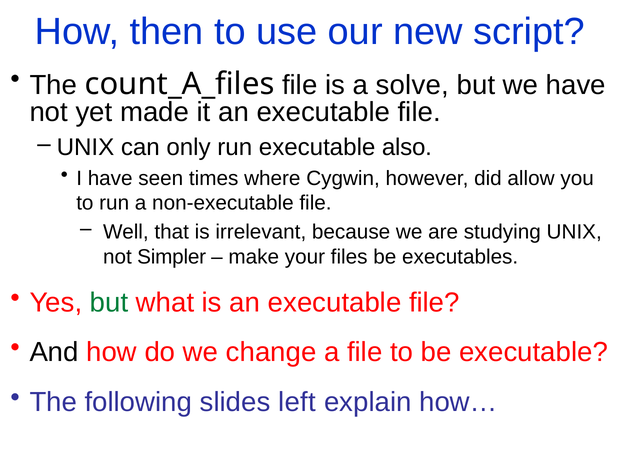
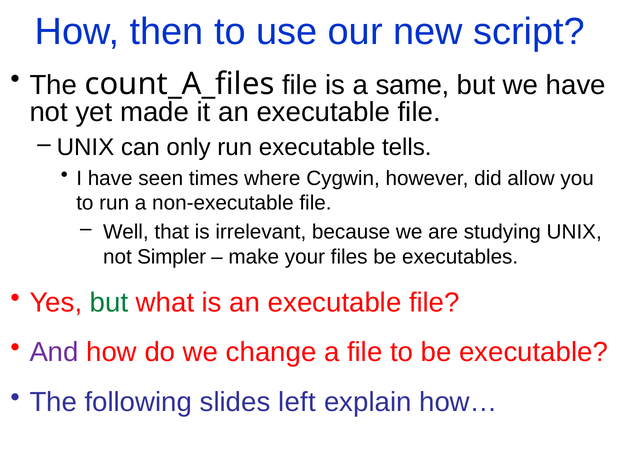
solve: solve -> same (413, 85)
also: also -> tells (407, 148)
And colour: black -> purple (54, 353)
